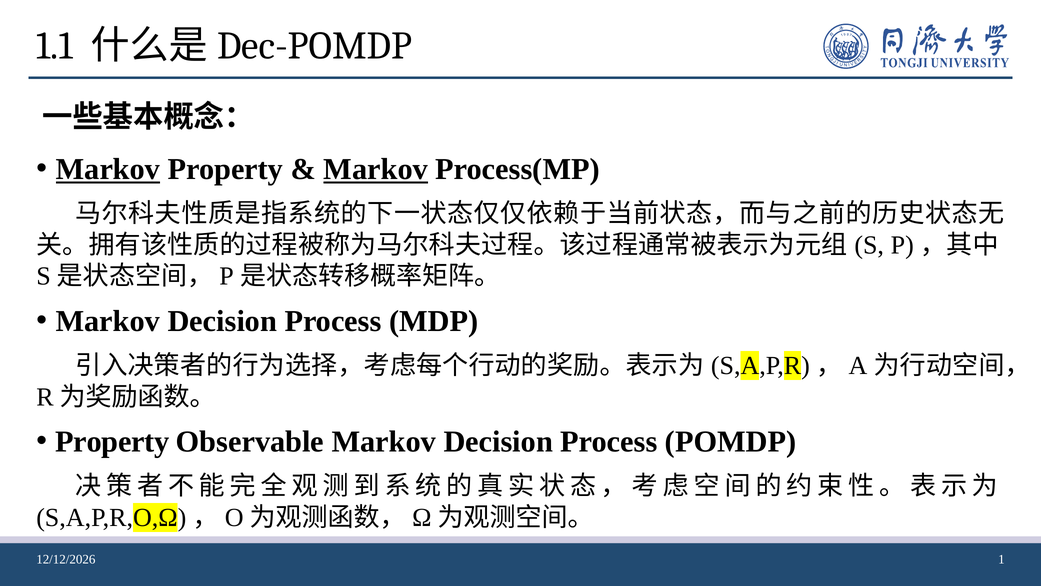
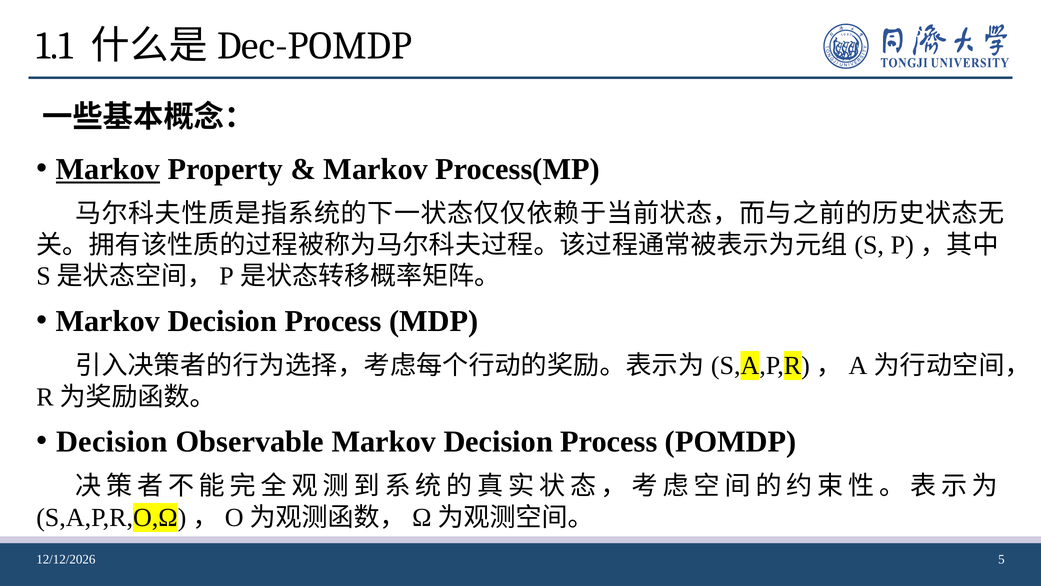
Markov underline: present -> none (376, 169)
Property: Property -> Decision (112, 442)
1: 1 -> 5 (1001, 559)
